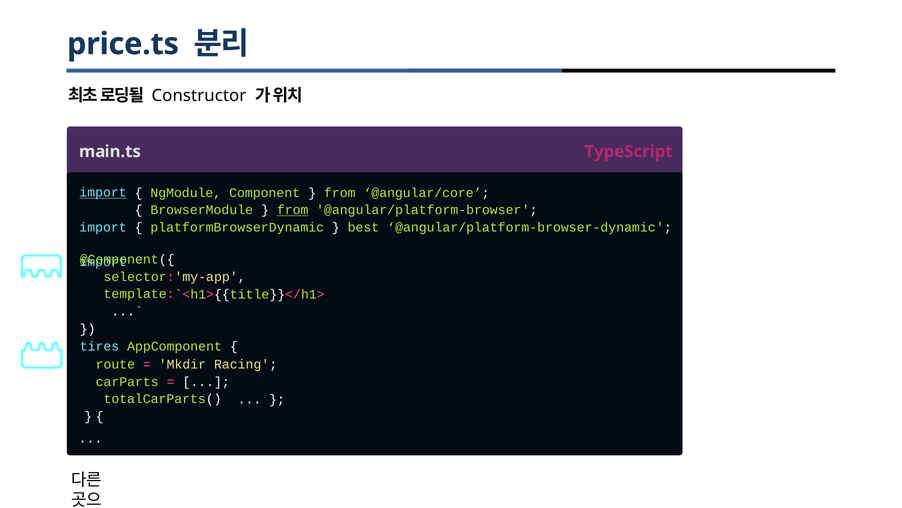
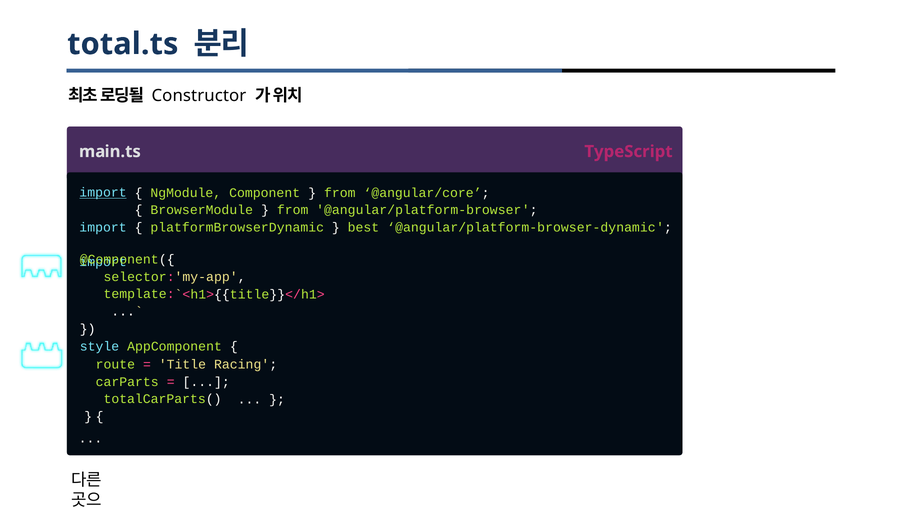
price.ts: price.ts -> total.ts (123, 44)
from underline: present -> none (293, 210)
tires: tires -> style (100, 346)
Mkdir: Mkdir -> Title (182, 364)
